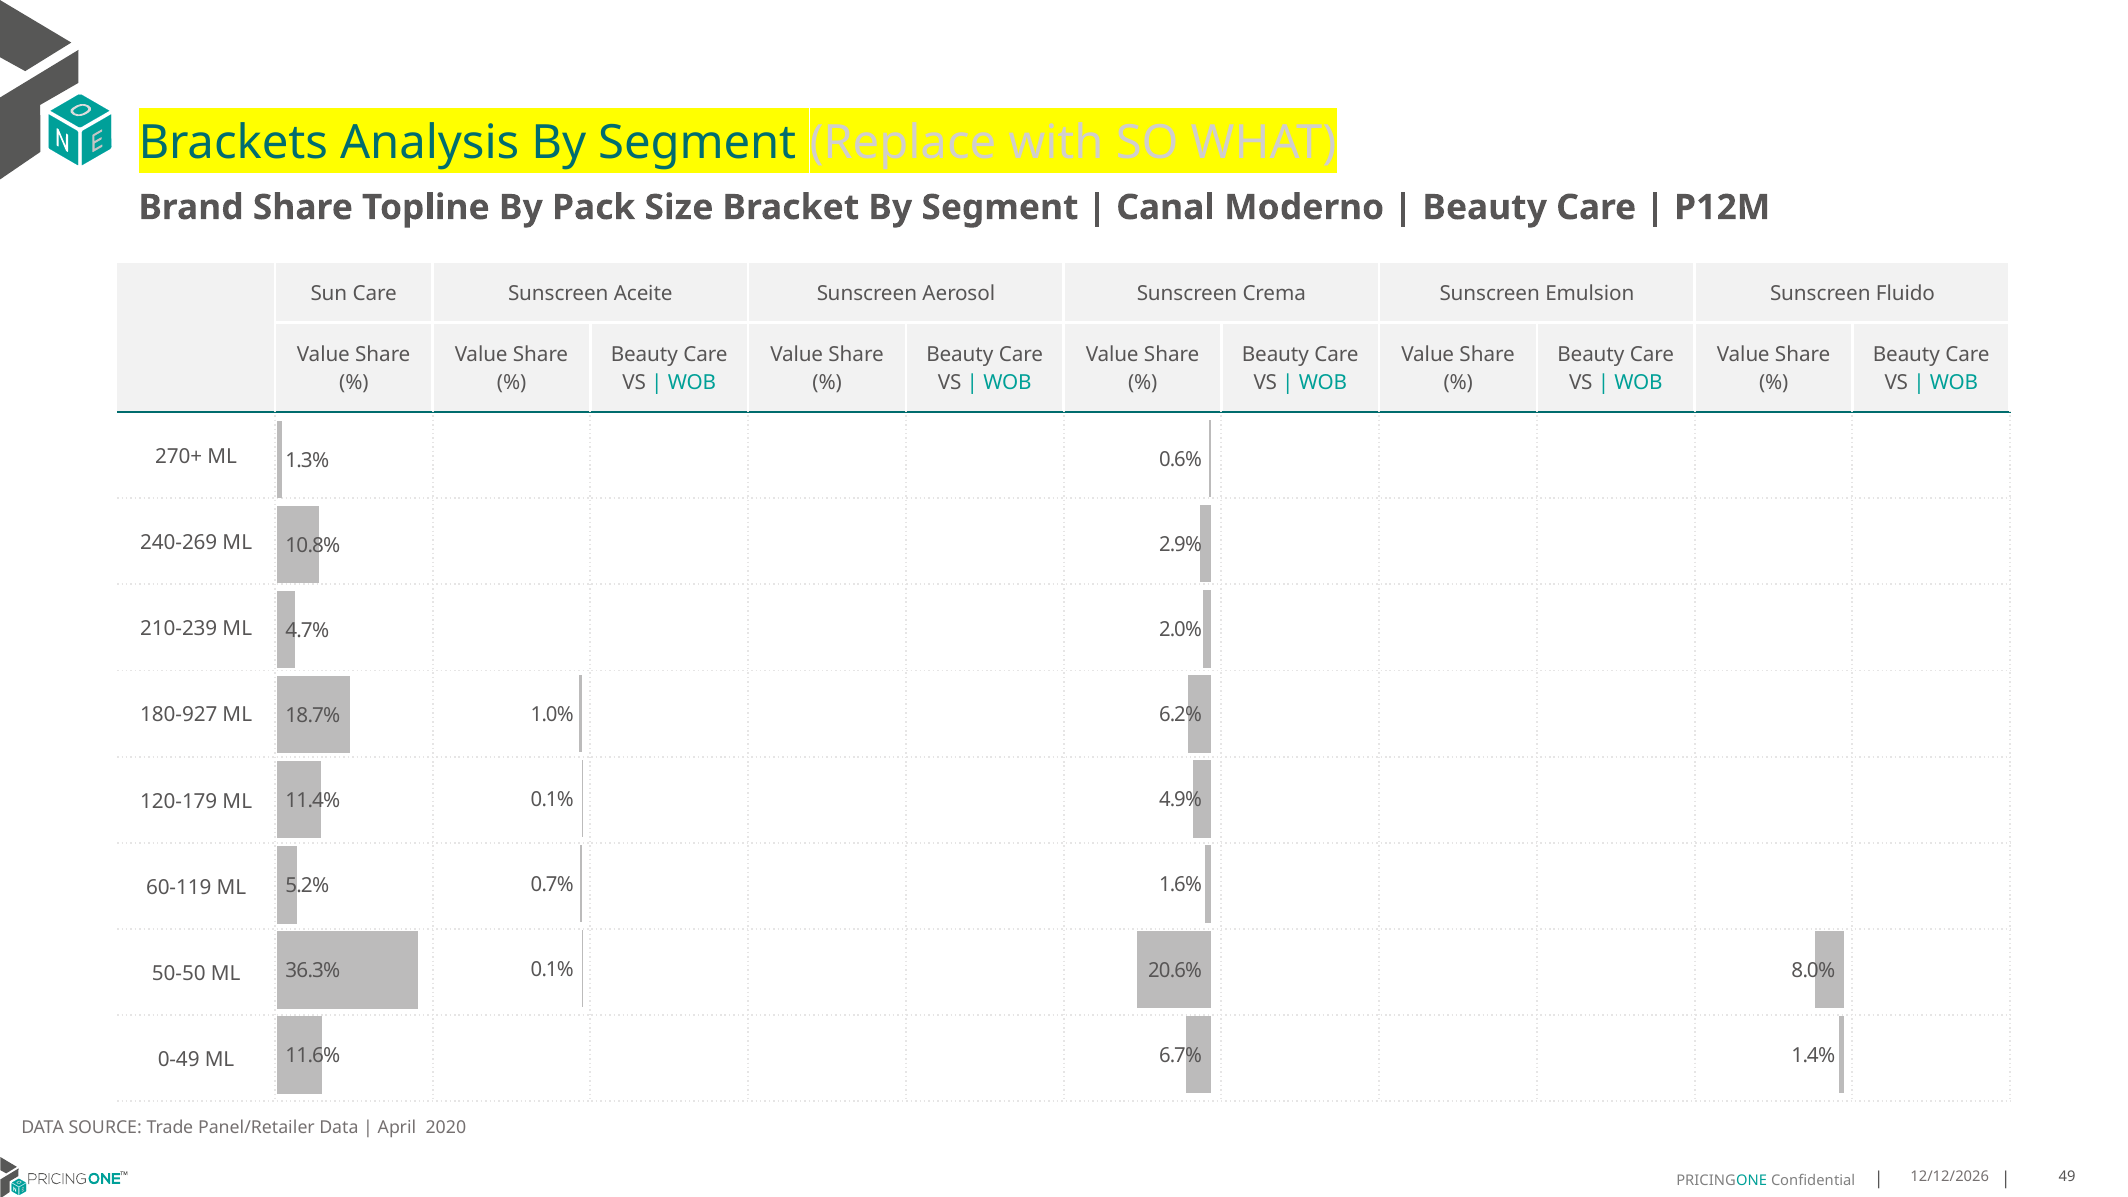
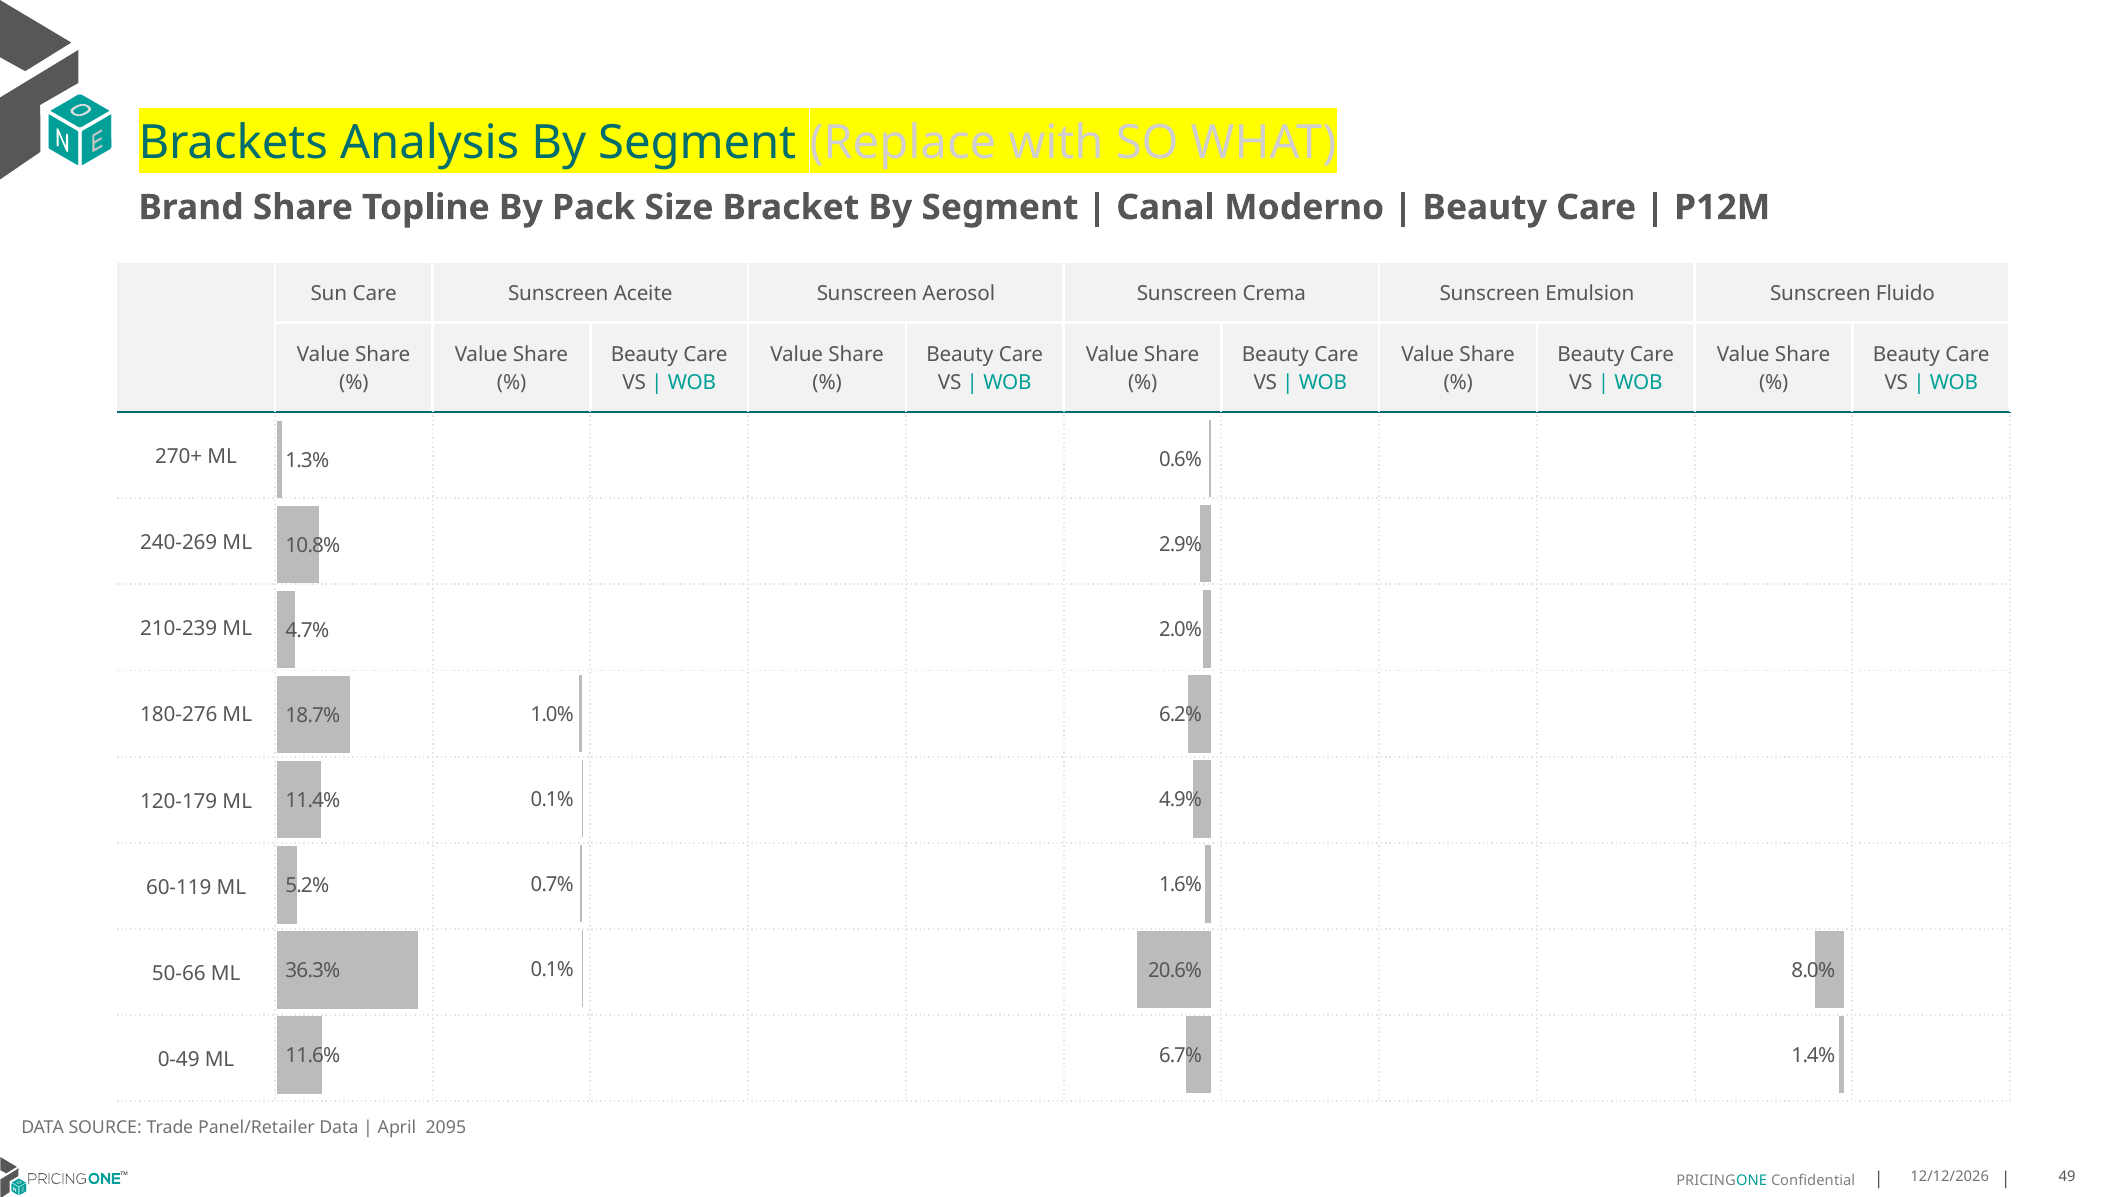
180-927: 180-927 -> 180-276 (179, 715)
50-50: 50-50 -> 50-66 (179, 974)
2020: 2020 -> 2095 (446, 1127)
